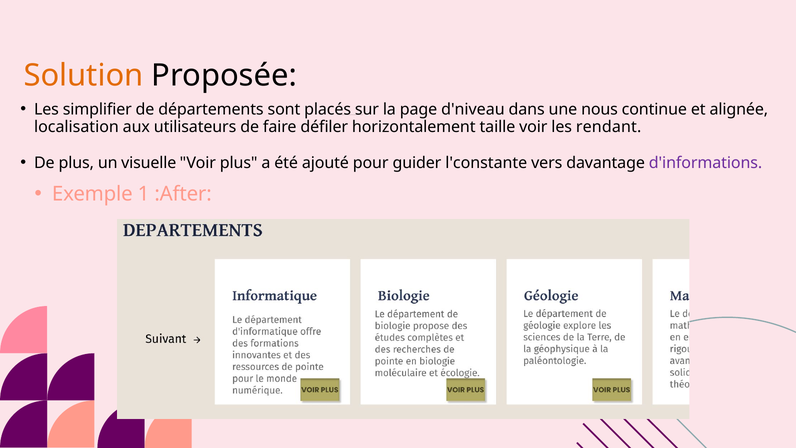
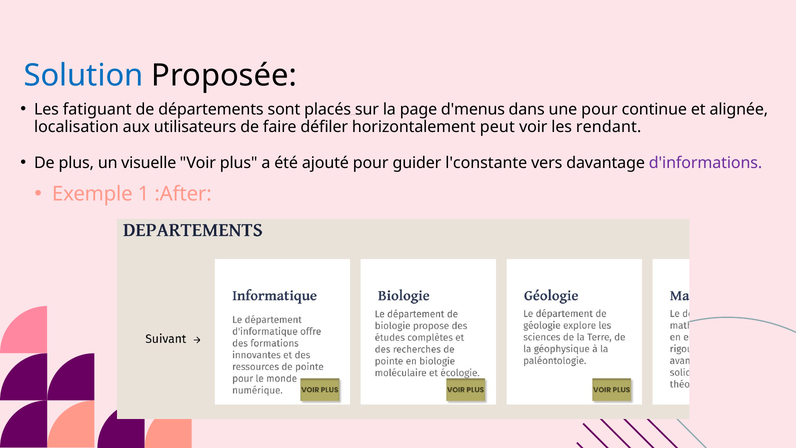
Solution colour: orange -> blue (83, 76)
simplifier: simplifier -> fatiguant (97, 109)
d'niveau: d'niveau -> d'menus (473, 109)
une nous: nous -> pour (599, 109)
taille: taille -> peut (497, 127)
